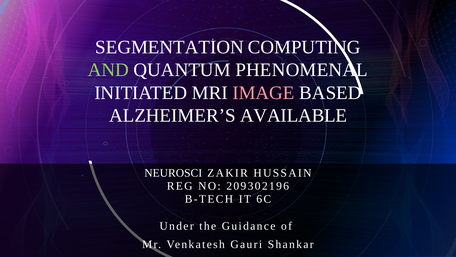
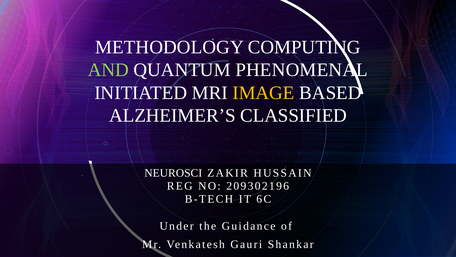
SEGMENTATION: SEGMENTATION -> METHODOLOGY (169, 47)
IMAGE colour: pink -> yellow (264, 93)
AVAILABLE: AVAILABLE -> CLASSIFIED (294, 115)
